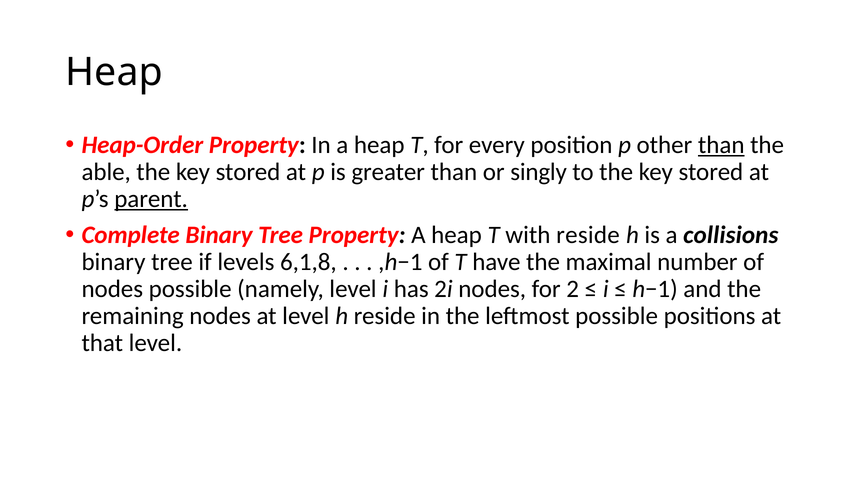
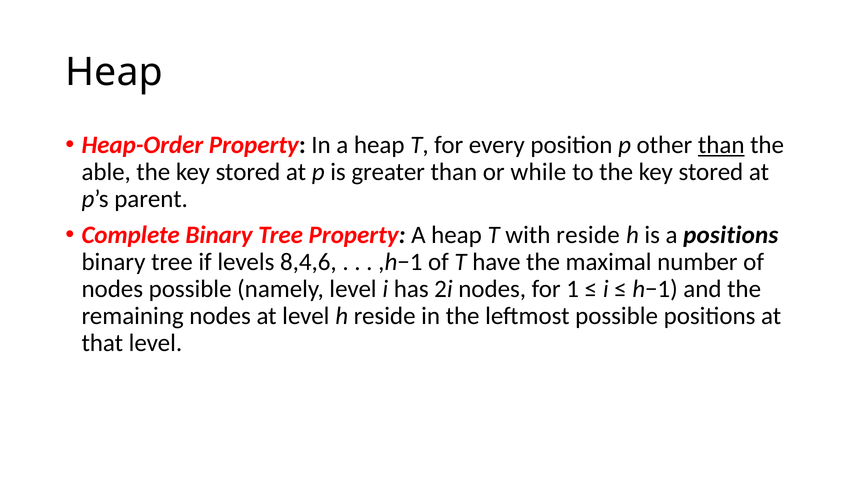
singly: singly -> while (538, 172)
parent underline: present -> none (151, 199)
a collisions: collisions -> positions (731, 235)
6,1,8: 6,1,8 -> 8,4,6 (308, 262)
2: 2 -> 1 (573, 289)
